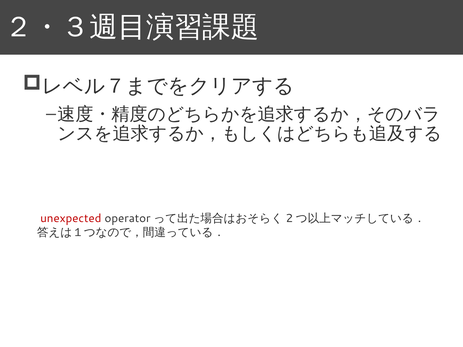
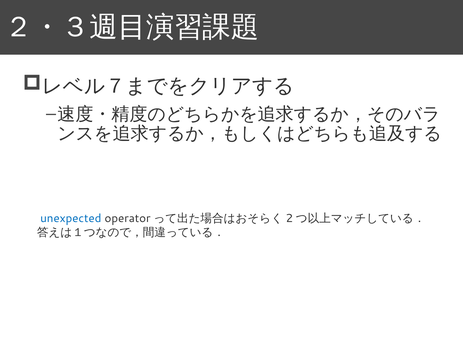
unexpected colour: red -> blue (71, 219)
